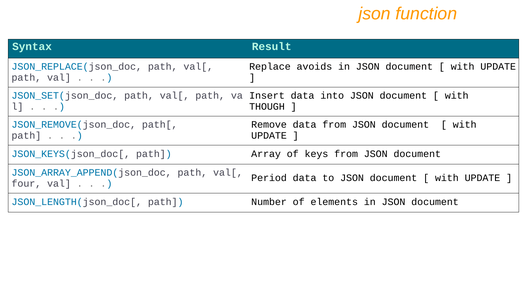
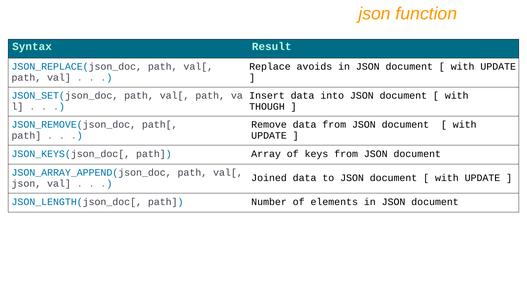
Period: Period -> Joined (269, 178)
four: four -> json (26, 184)
